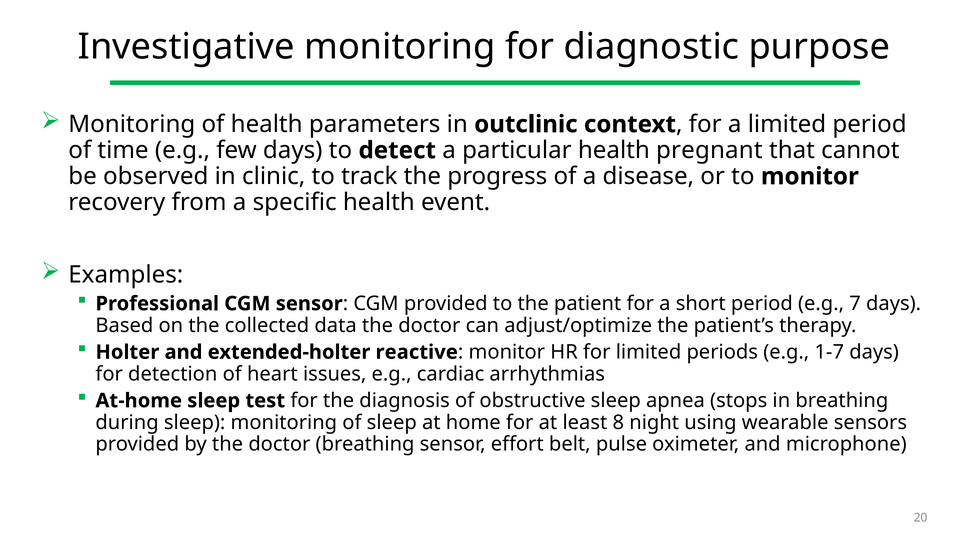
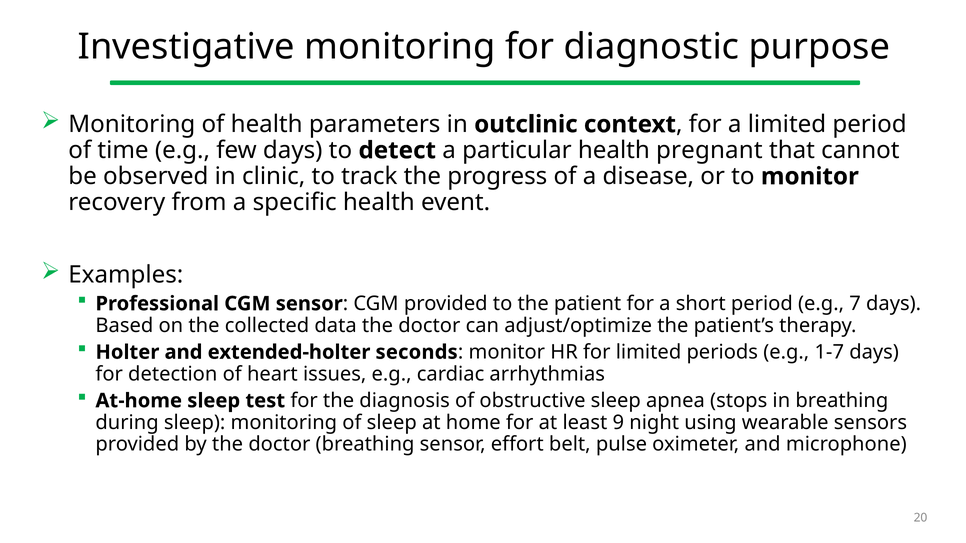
reactive: reactive -> seconds (417, 352)
8: 8 -> 9 (618, 423)
